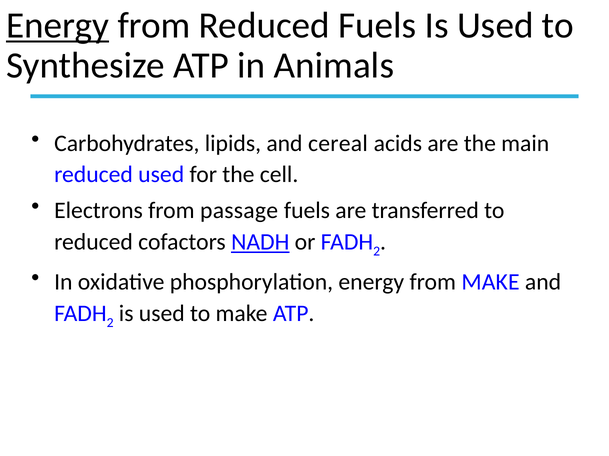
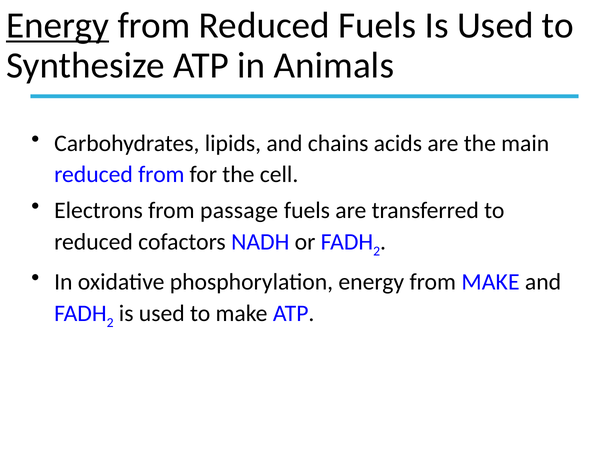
cereal: cereal -> chains (338, 143)
reduced used: used -> from (161, 175)
NADH underline: present -> none (260, 242)
